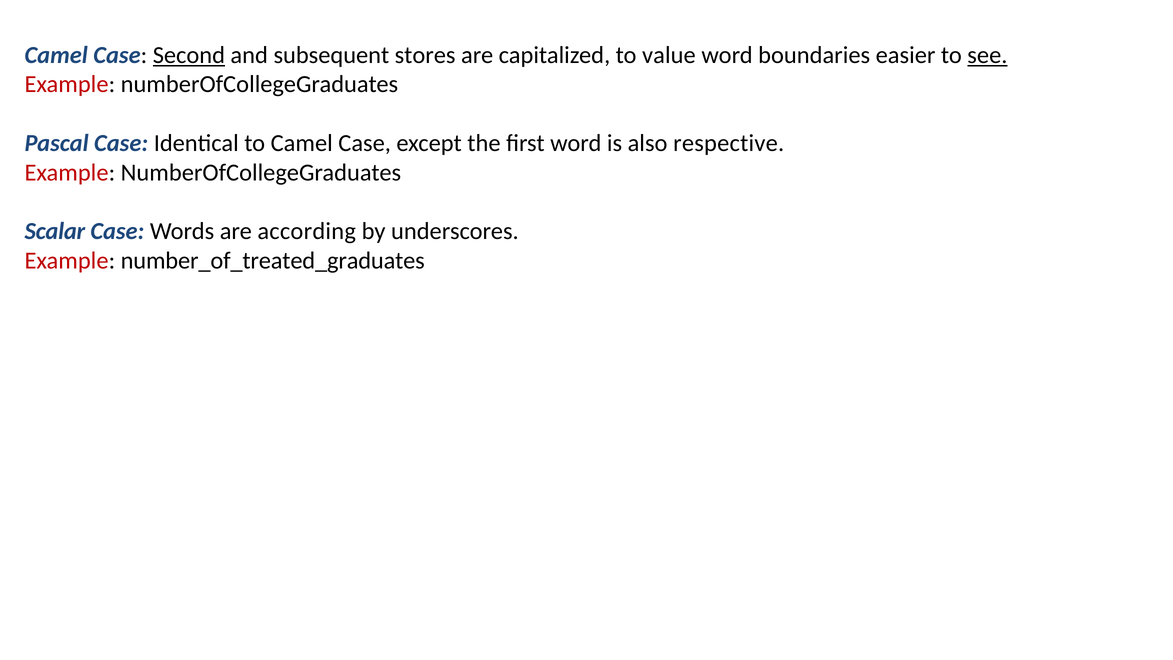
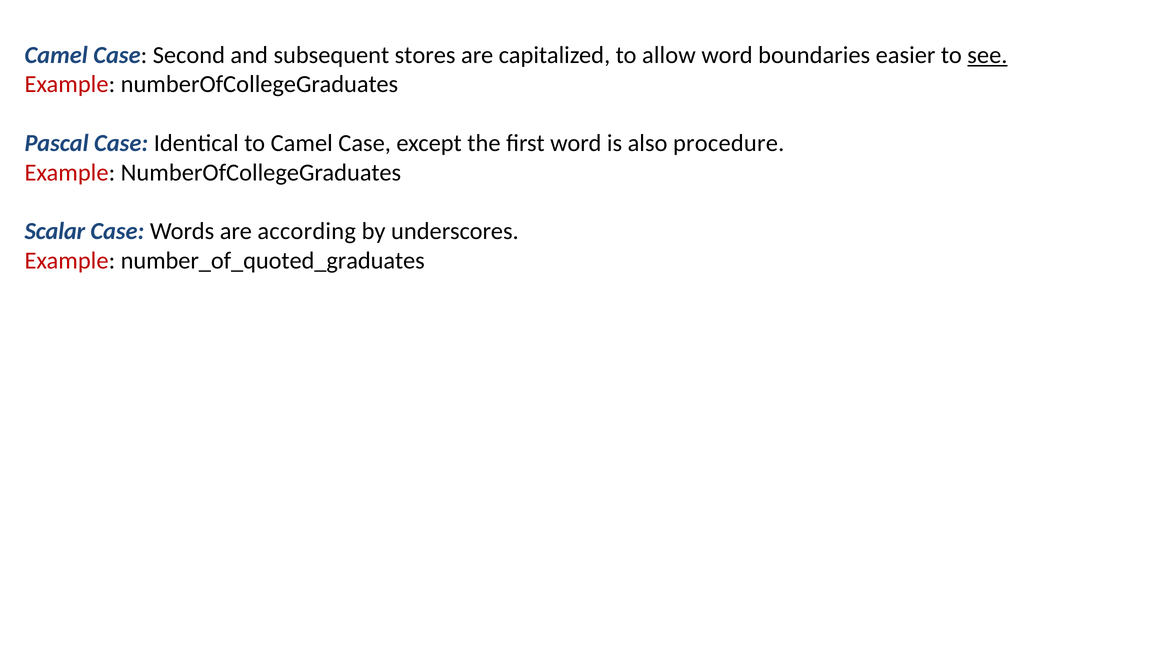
Second underline: present -> none (189, 55)
value: value -> allow (669, 55)
respective: respective -> procedure (729, 143)
number_of_treated_graduates: number_of_treated_graduates -> number_of_quoted_graduates (273, 260)
